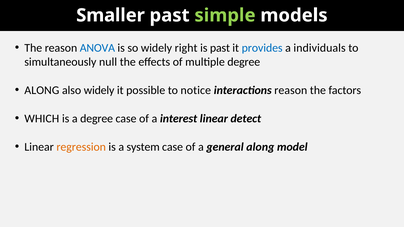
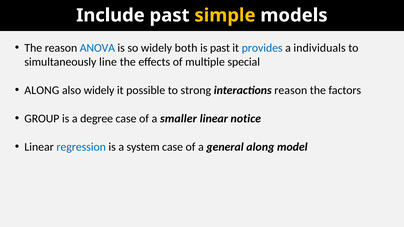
Smaller: Smaller -> Include (110, 15)
simple colour: light green -> yellow (225, 15)
right: right -> both (186, 48)
null: null -> line (108, 62)
multiple degree: degree -> special (244, 62)
notice: notice -> strong (196, 90)
WHICH: WHICH -> GROUP (42, 119)
interest: interest -> smaller (179, 119)
detect: detect -> notice (246, 119)
regression colour: orange -> blue (81, 147)
